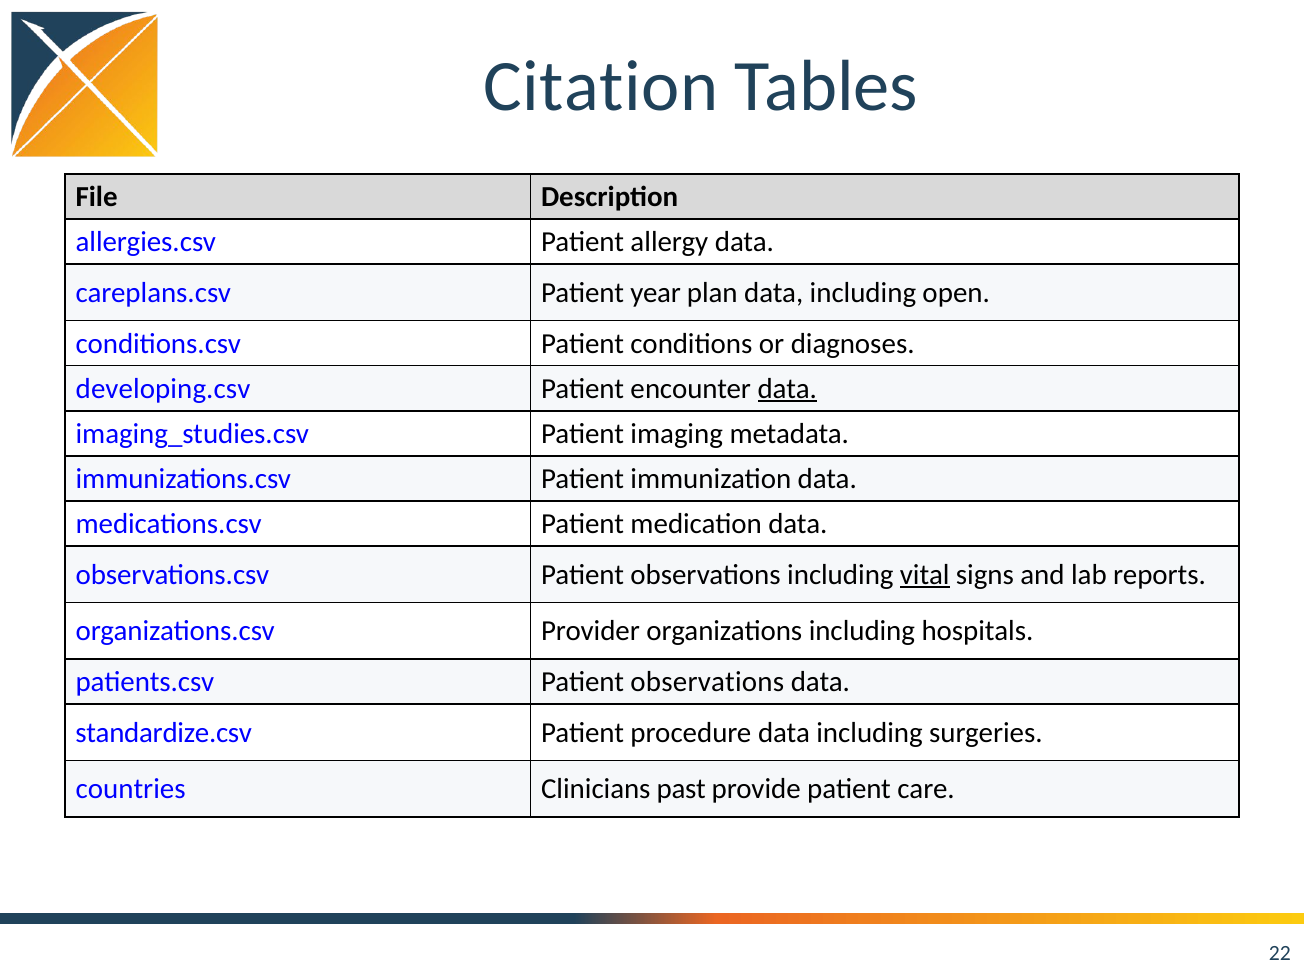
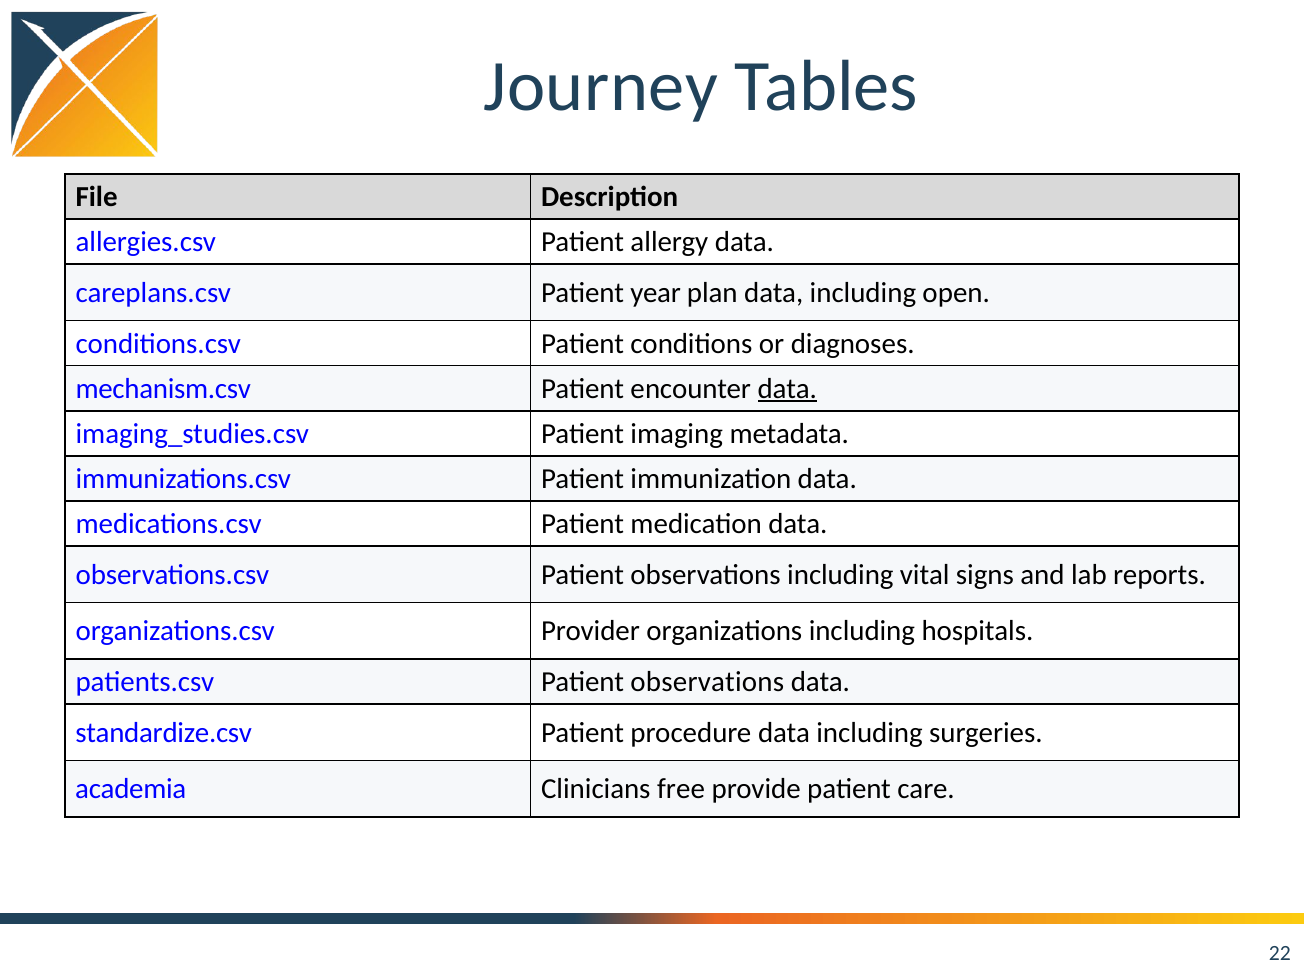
Citation: Citation -> Journey (601, 87)
developing.csv: developing.csv -> mechanism.csv (163, 389)
vital underline: present -> none (925, 575)
countries: countries -> academia (131, 789)
past: past -> free (681, 789)
